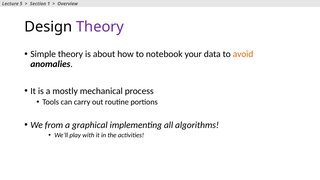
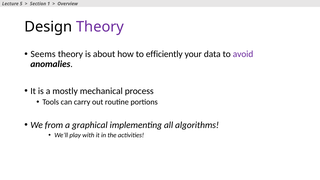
Simple: Simple -> Seems (43, 54)
notebook: notebook -> efficiently (164, 54)
avoid colour: orange -> purple (243, 54)
